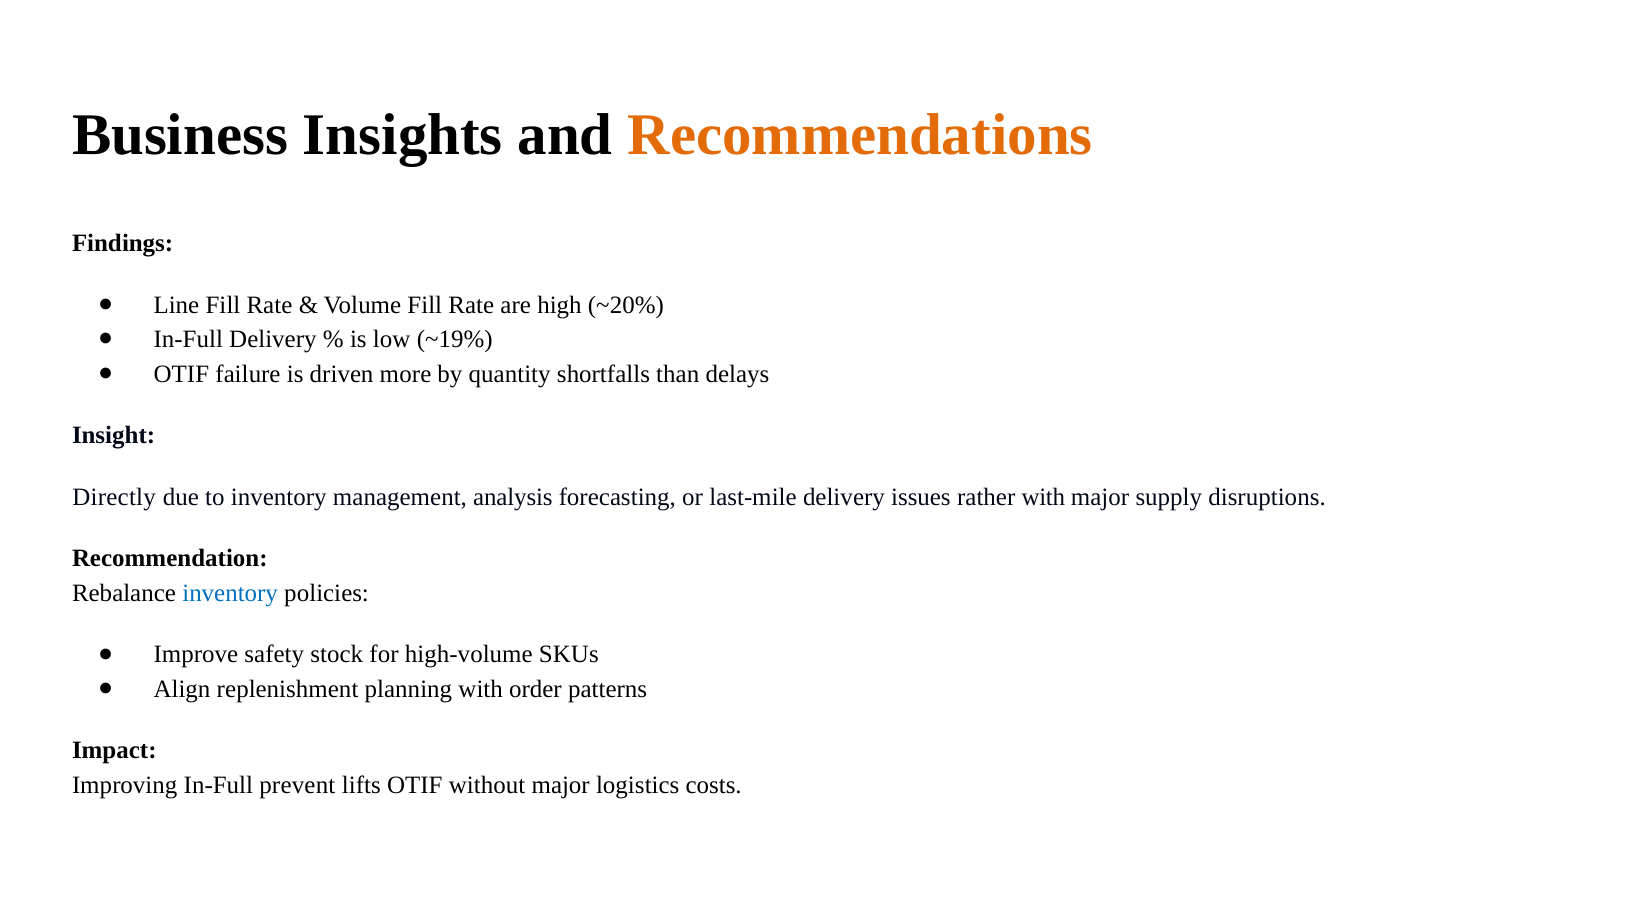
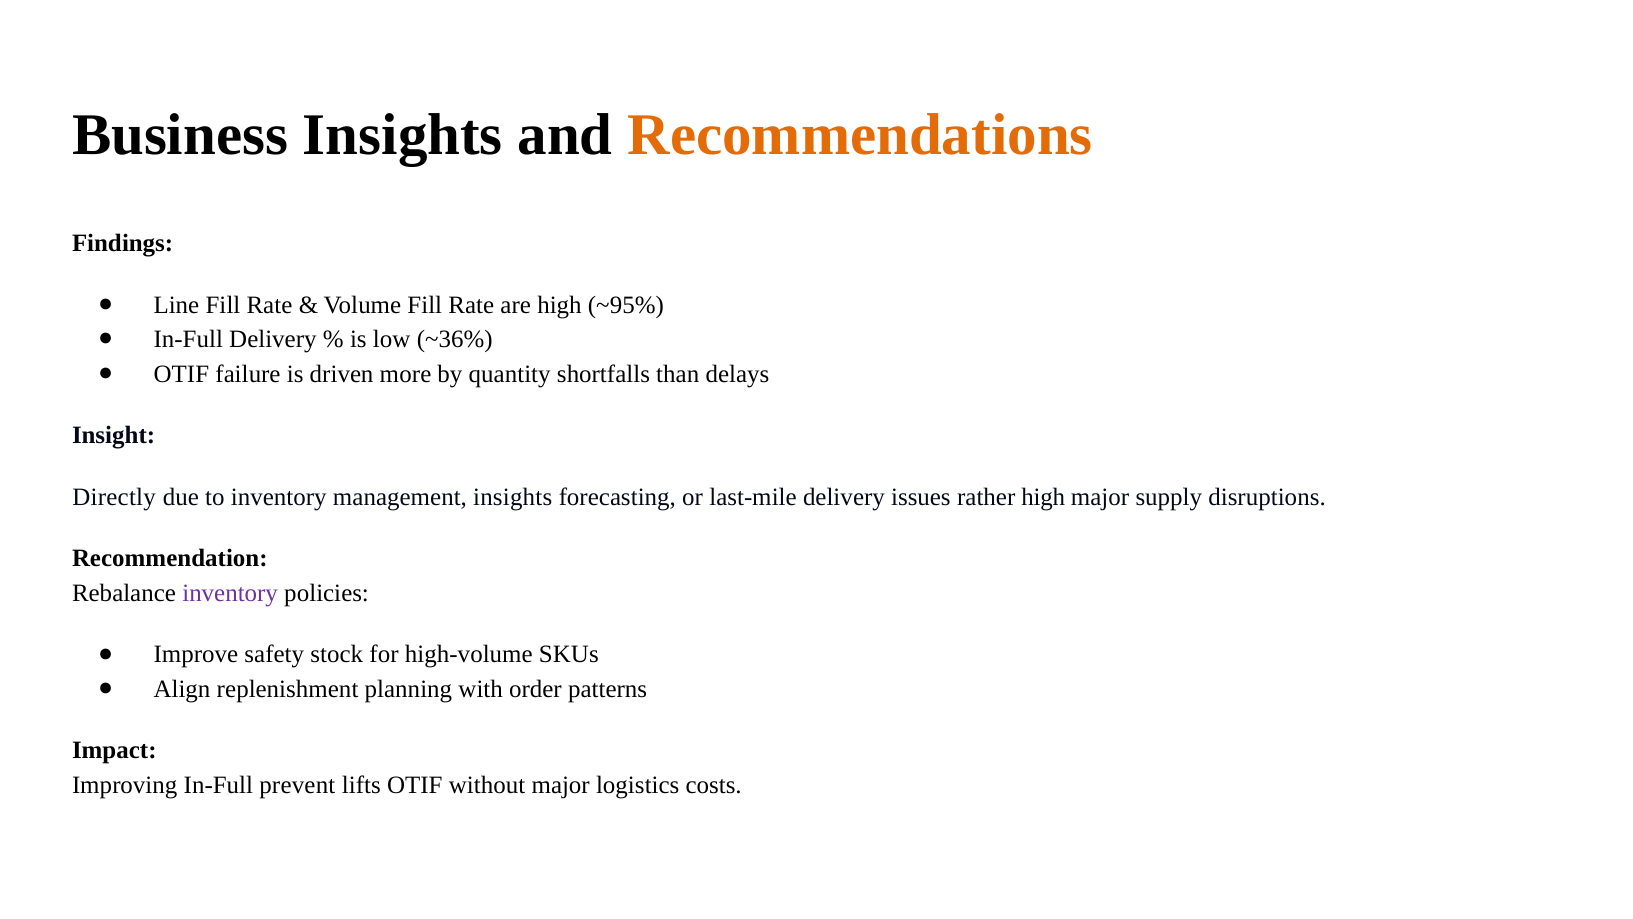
~20%: ~20% -> ~95% (626, 305)
~19%: ~19% -> ~36% (455, 339)
management analysis: analysis -> insights (513, 497)
rather with: with -> high (1043, 497)
inventory colour: blue -> purple (230, 593)
